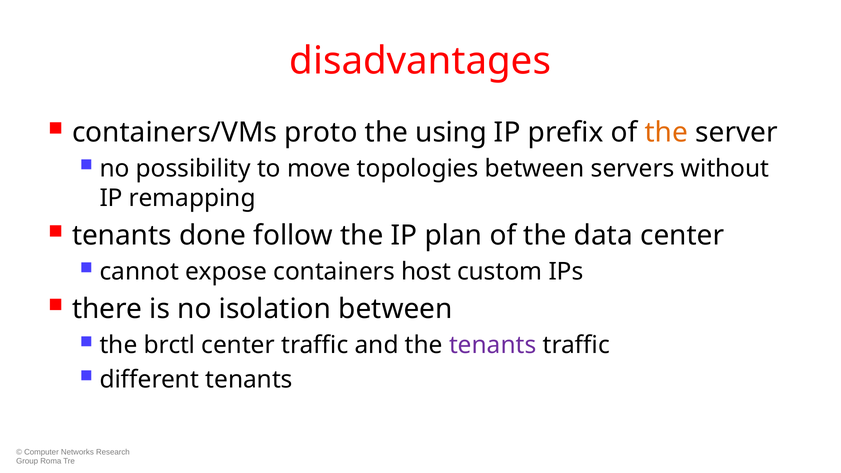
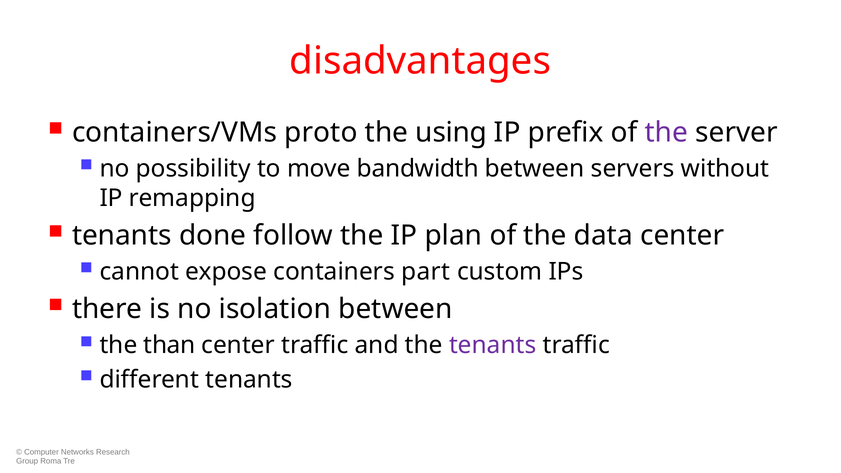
the colour: orange -> purple (666, 132)
topologies: topologies -> bandwidth (418, 169)
host: host -> part (426, 272)
brctl: brctl -> than (170, 345)
